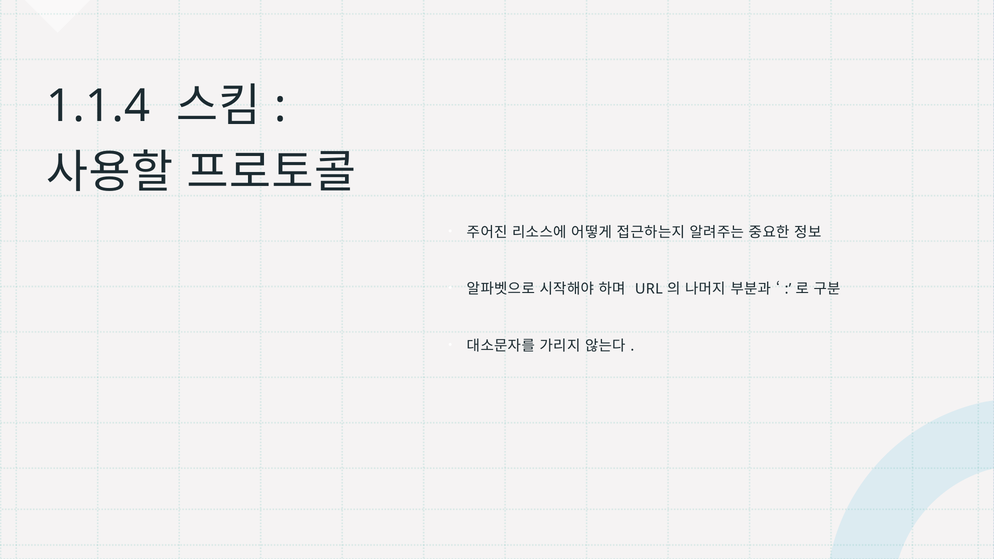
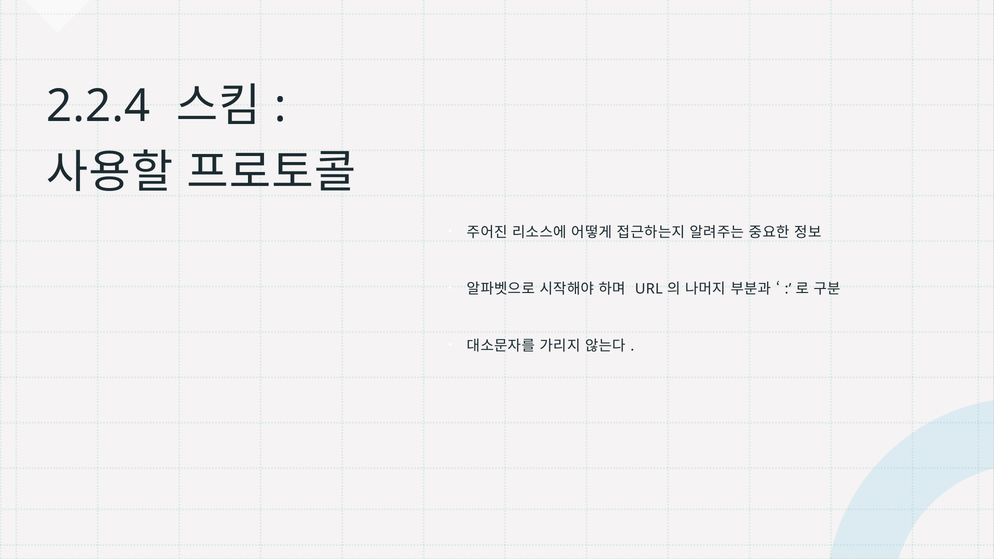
1.1.4: 1.1.4 -> 2.2.4 (98, 106)
